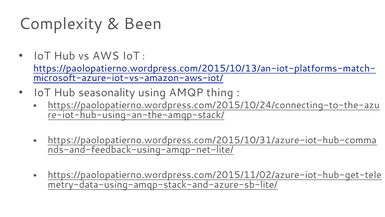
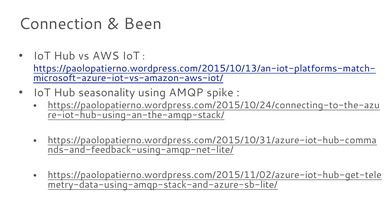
Complexity: Complexity -> Connection (61, 24)
thing: thing -> spike (220, 93)
